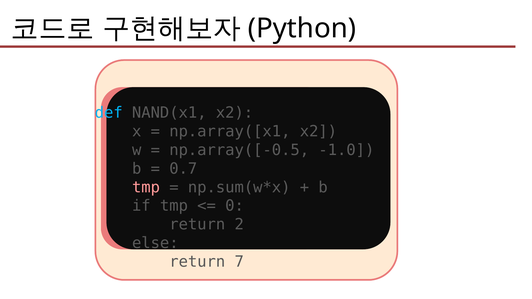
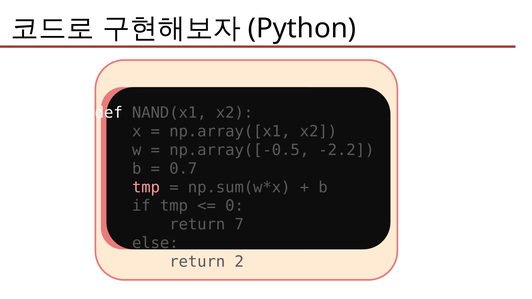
def colour: light blue -> white (109, 113)
-1.0: -1.0 -> -2.2 (346, 150)
2: 2 -> 7 (239, 225)
7: 7 -> 2 (239, 262)
